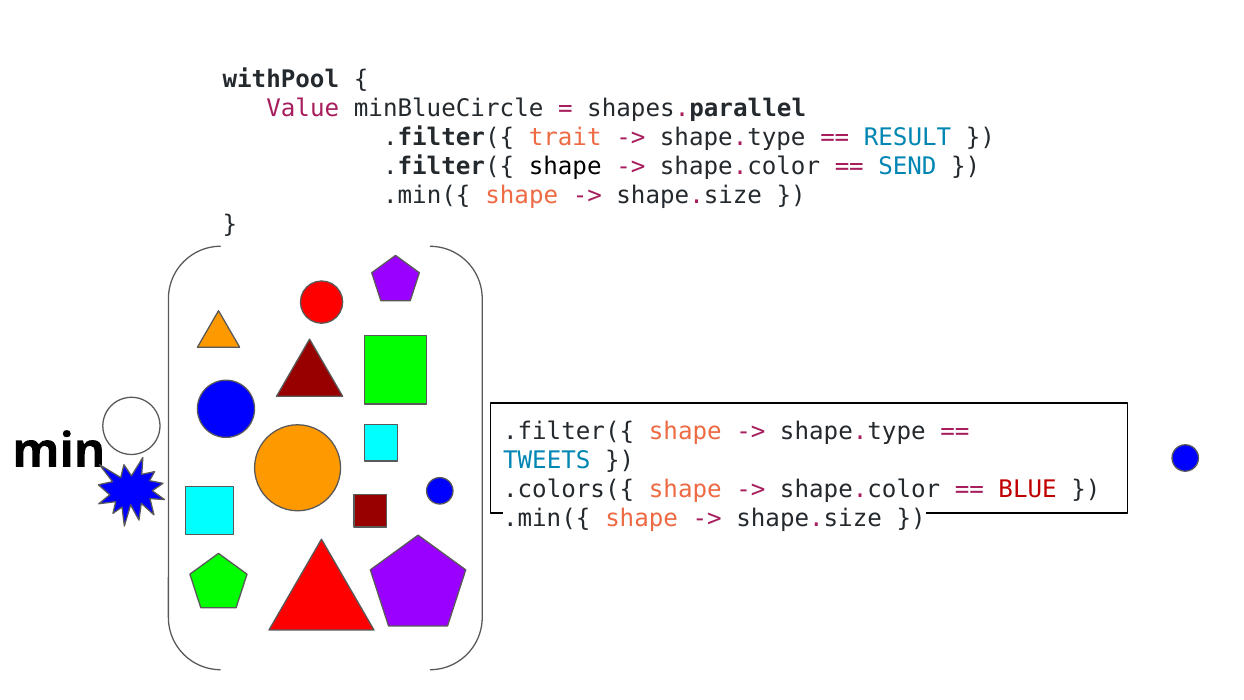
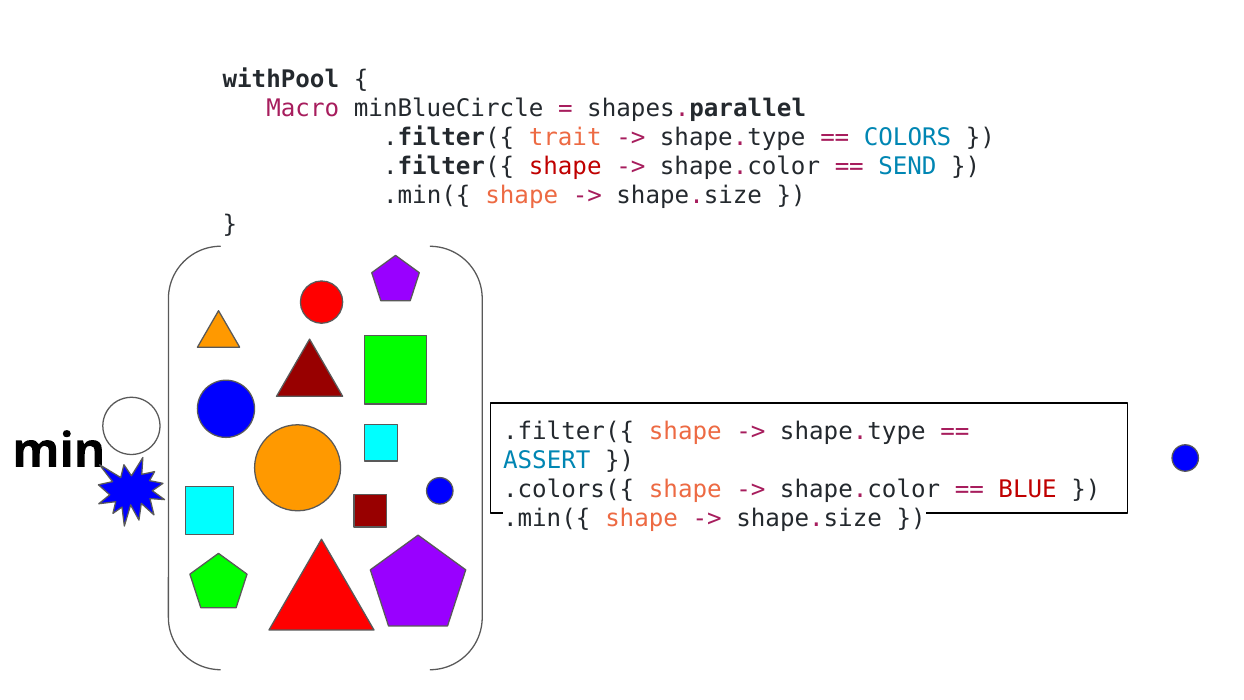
Value: Value -> Macro (303, 108)
RESULT: RESULT -> COLORS (908, 137)
shape colour: black -> red (565, 166)
TWEETS: TWEETS -> ASSERT (547, 460)
